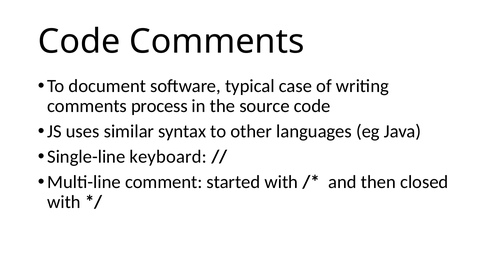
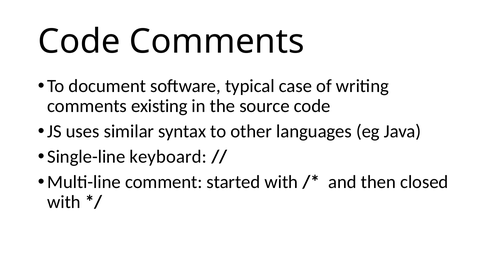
process: process -> existing (159, 106)
